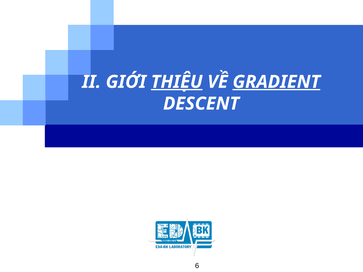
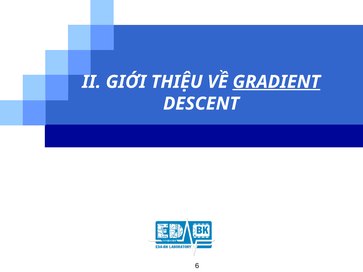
THIỆU underline: present -> none (177, 82)
